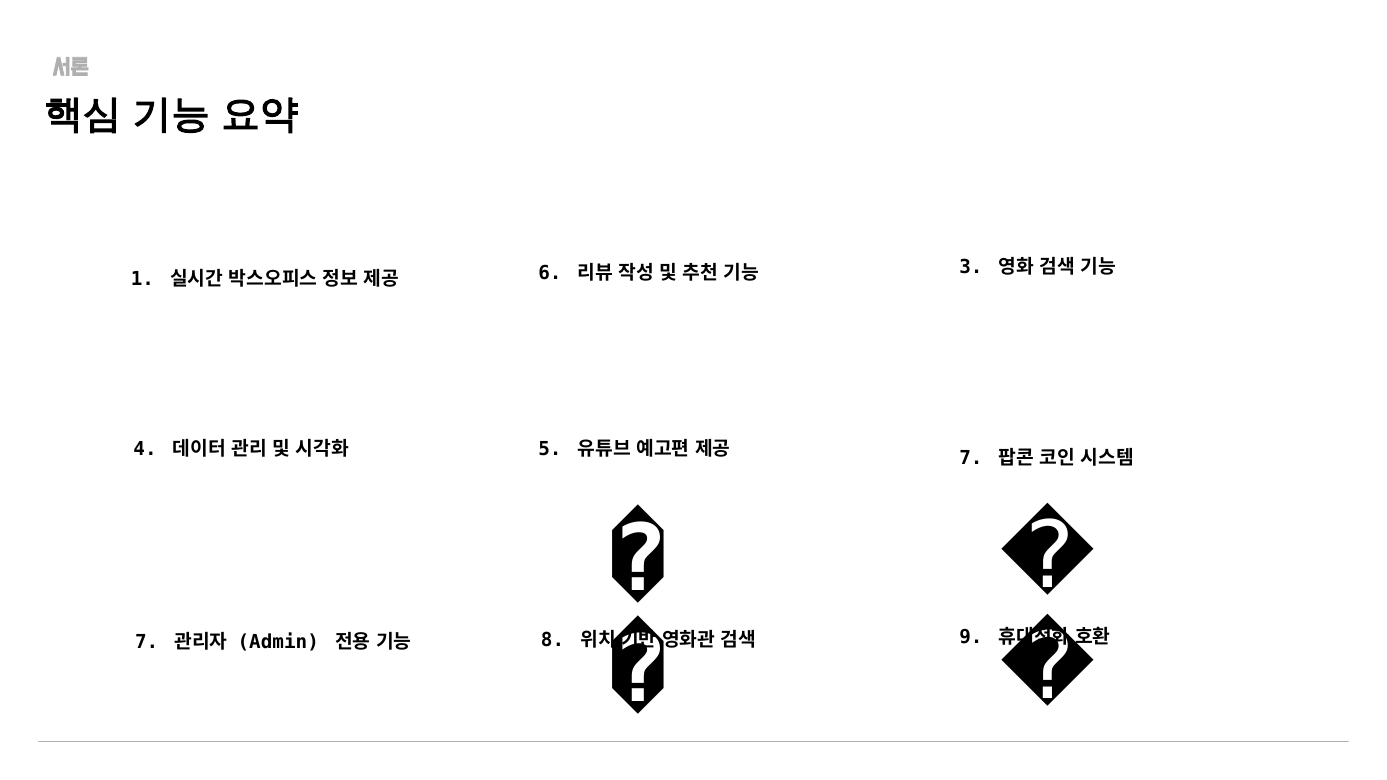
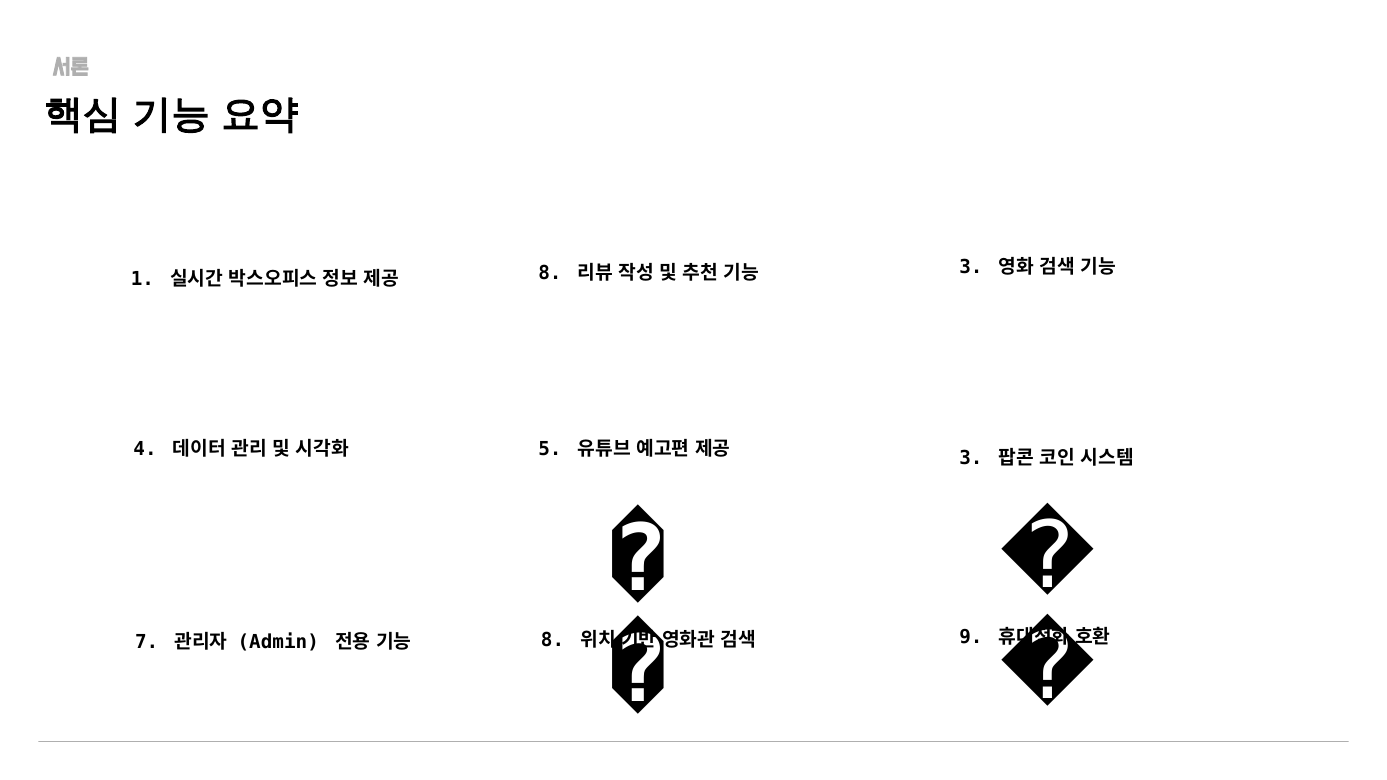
6: 6 -> 8 (550, 273)
7: 7 -> 3 (971, 458)
